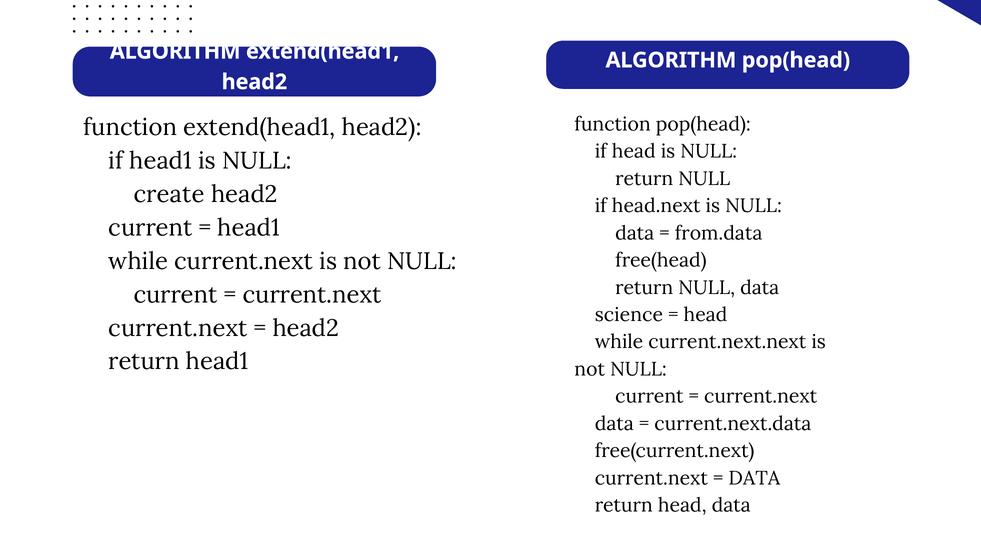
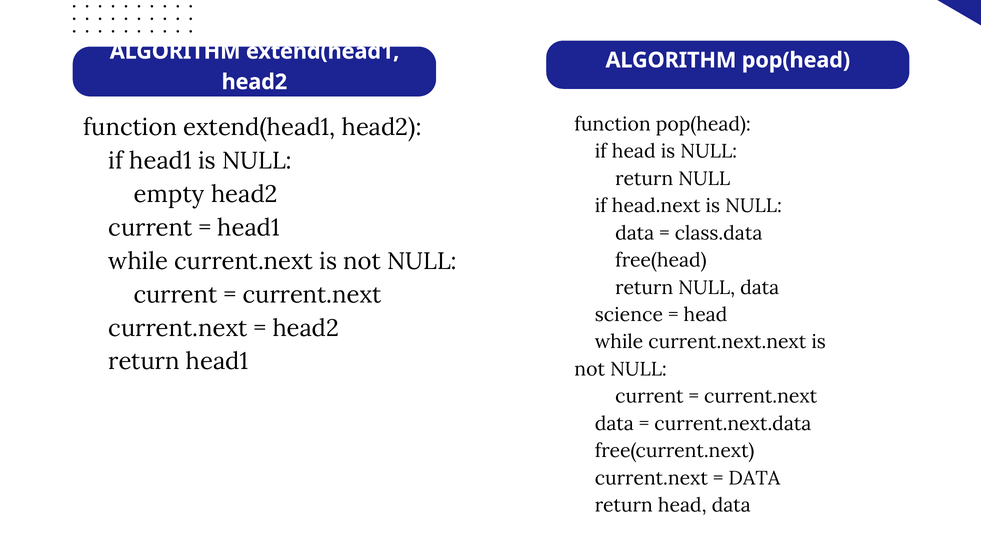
create: create -> empty (169, 194)
from.data: from.data -> class.data (719, 233)
